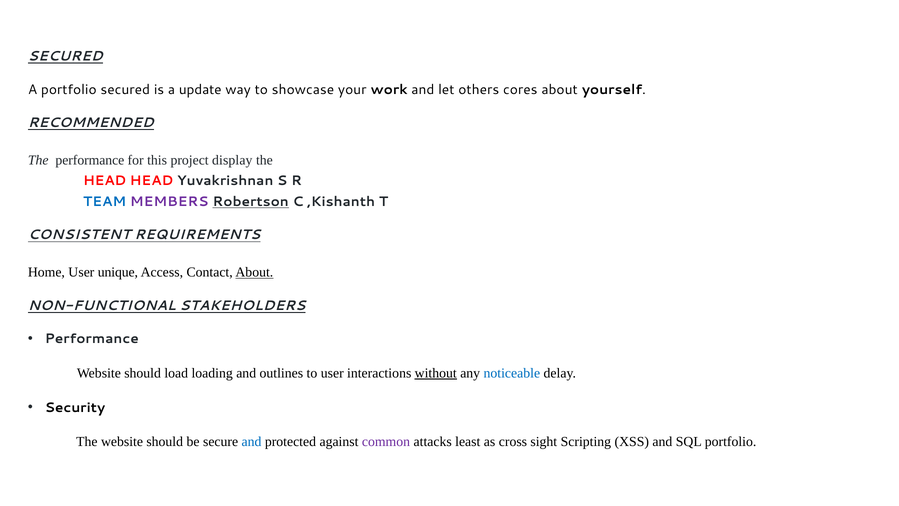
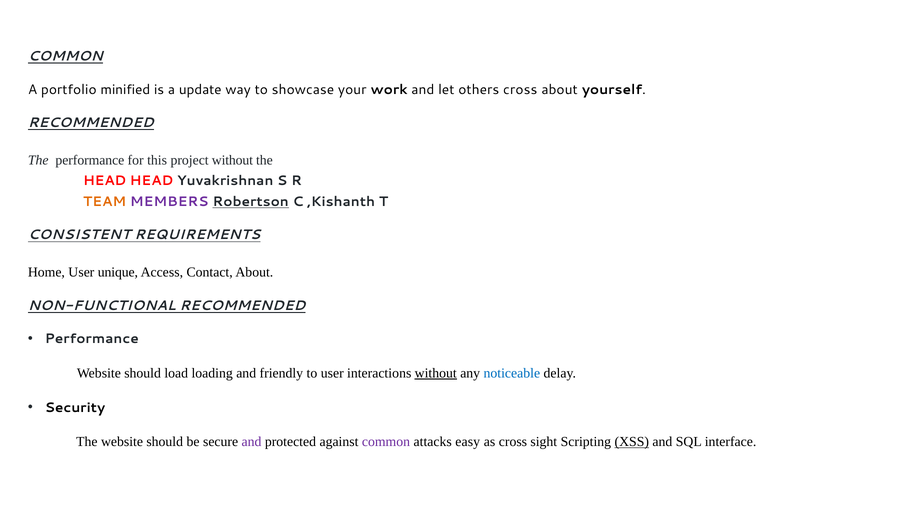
SECURED: SECURED -> COMMON (65, 56)
portfolio secured: secured -> minified (125, 90)
others cores: cores -> cross (520, 90)
project display: display -> without (232, 160)
TEAM colour: blue -> orange (105, 202)
About underline: present -> none (254, 272)
NON-FUNCTIONAL STAKEHOLDERS: STAKEHOLDERS -> RECOMMENDED (242, 305)
outlines: outlines -> friendly (281, 373)
and colour: blue -> purple (252, 442)
least: least -> easy (468, 442)
XSS underline: none -> present (632, 442)
SQL portfolio: portfolio -> interface (731, 442)
